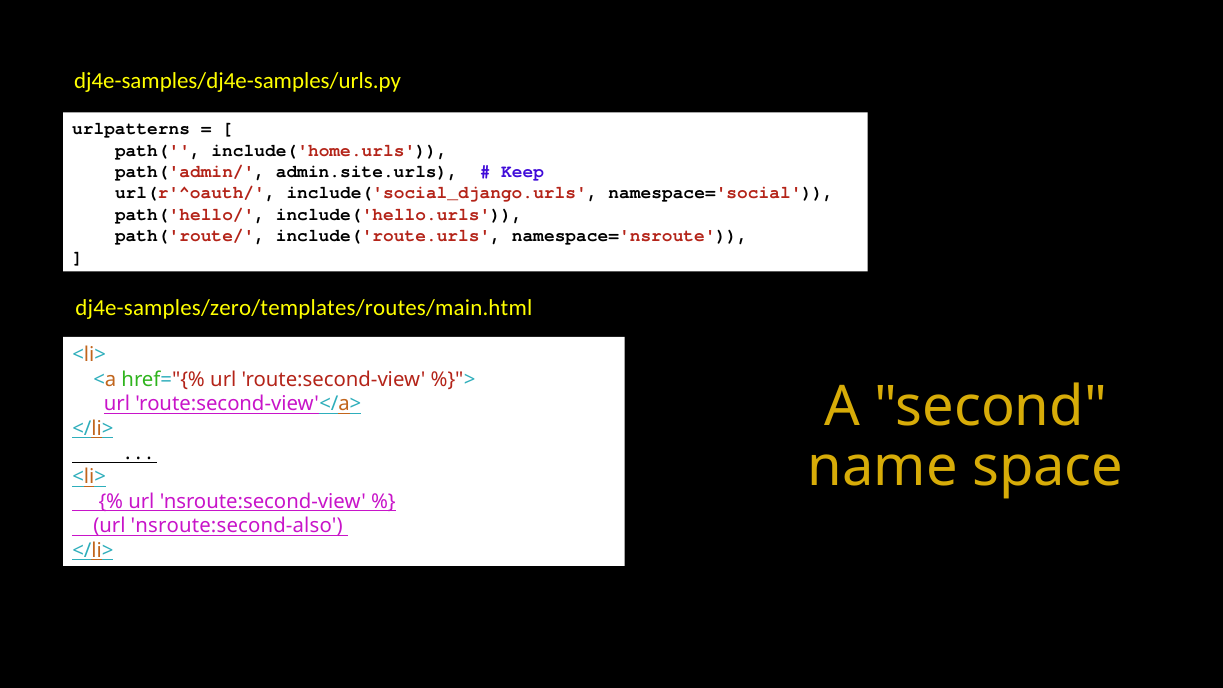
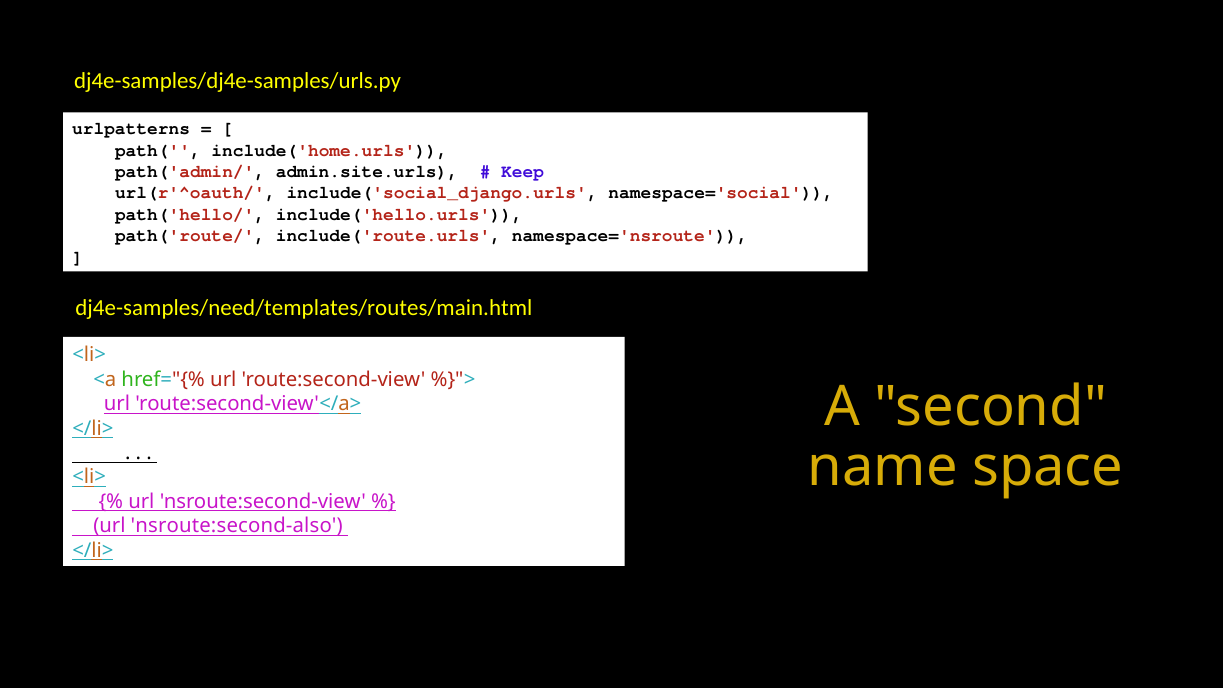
dj4e-samples/zero/templates/routes/main.html: dj4e-samples/zero/templates/routes/main.html -> dj4e-samples/need/templates/routes/main.html (304, 308)
